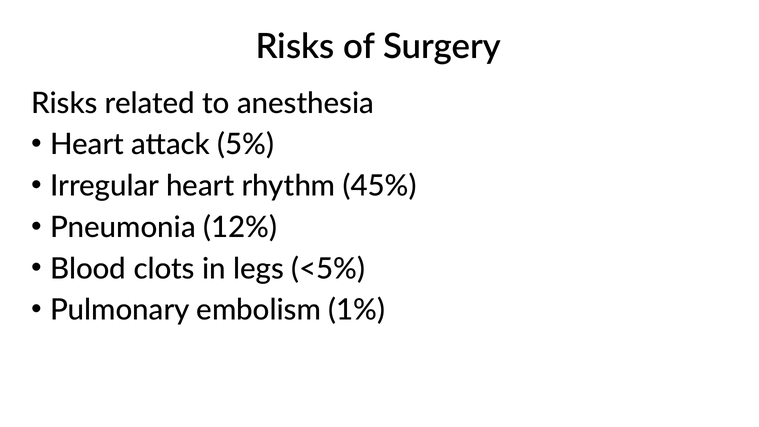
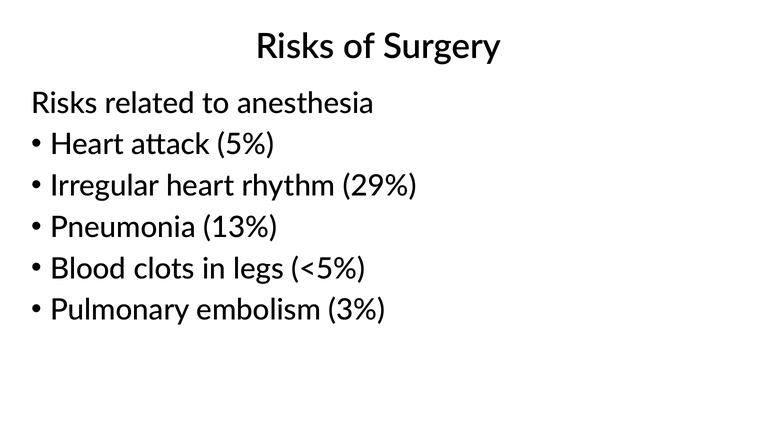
45%: 45% -> 29% (380, 186)
12%: 12% -> 13% (240, 227)
1%: 1% -> 3% (357, 310)
